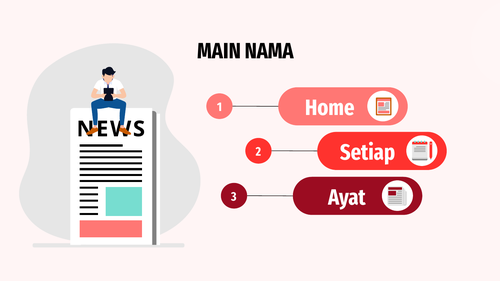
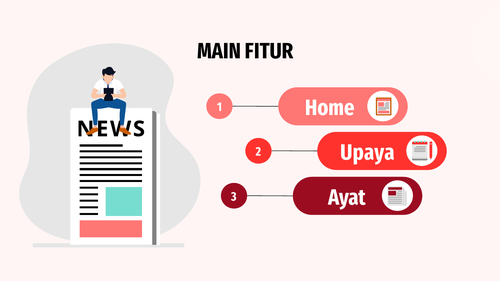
NAMA: NAMA -> FITUR (269, 51)
Setiap: Setiap -> Upaya (368, 153)
